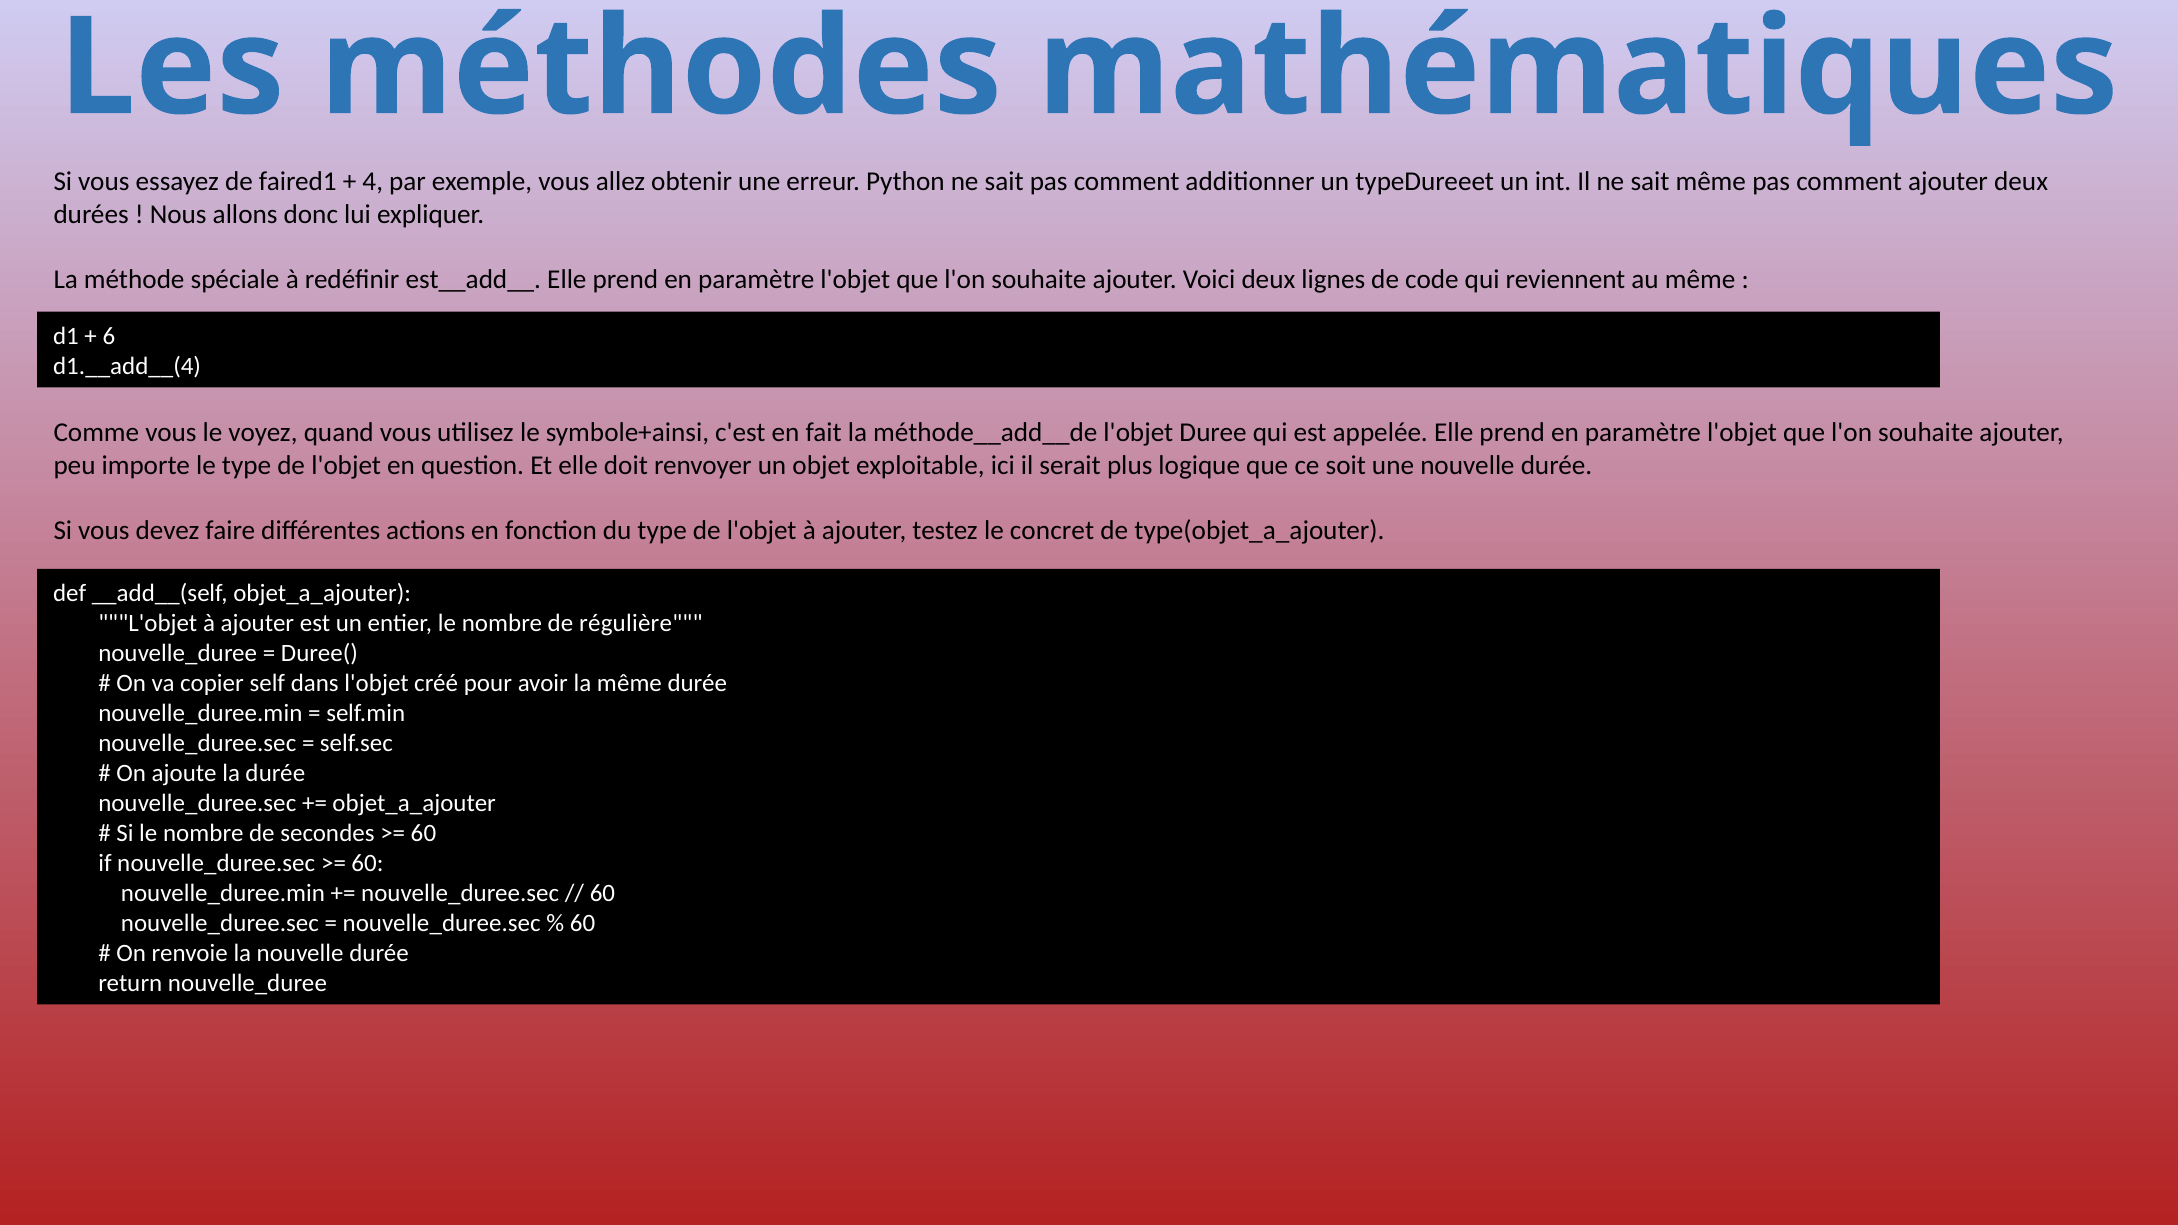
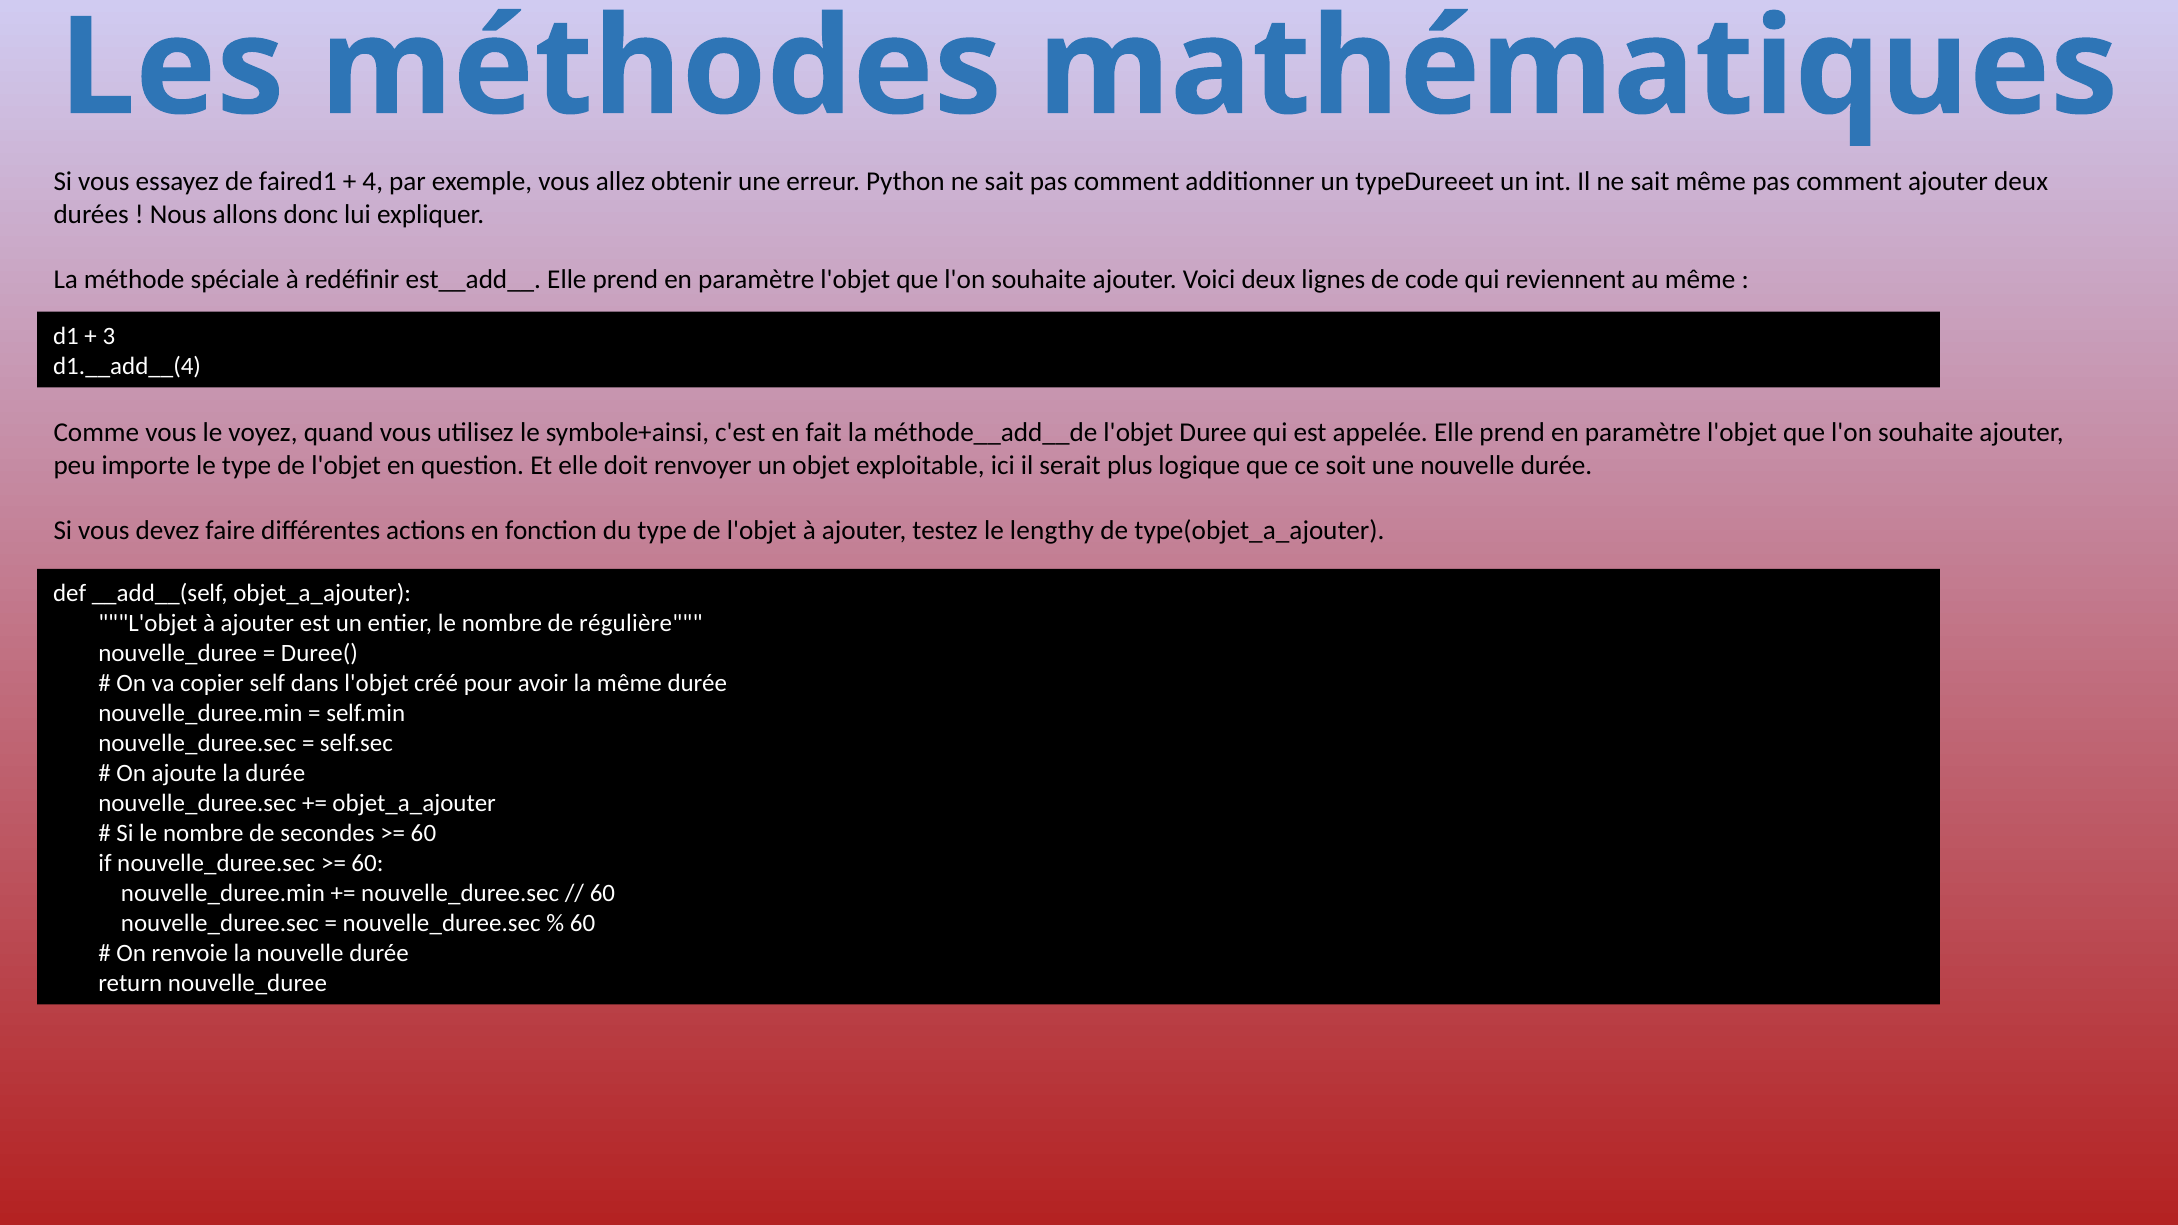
6: 6 -> 3 (109, 336)
concret: concret -> lengthy (1052, 531)
